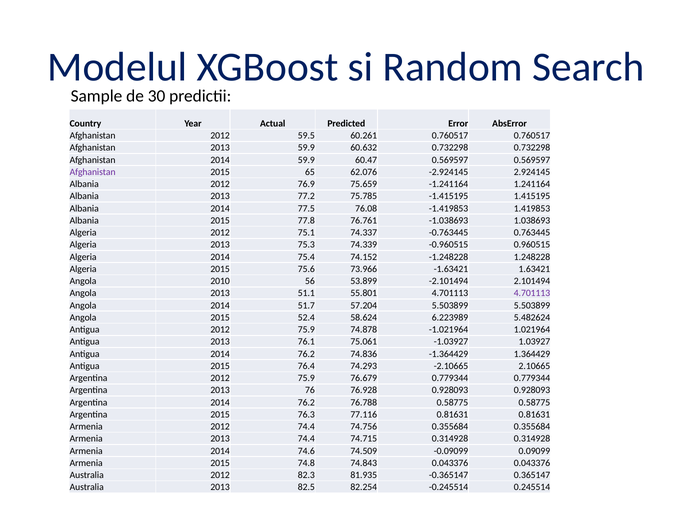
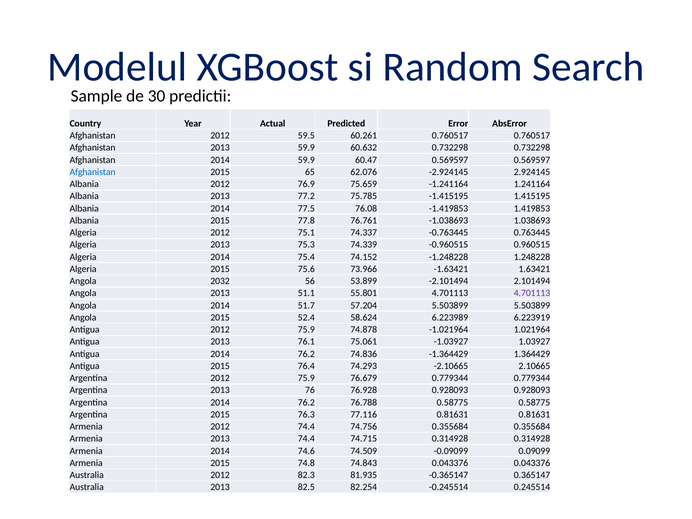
Afghanistan colour: purple -> blue (93, 172)
2010: 2010 -> 2032 (220, 281)
5.482624: 5.482624 -> 6.223919 (532, 317)
